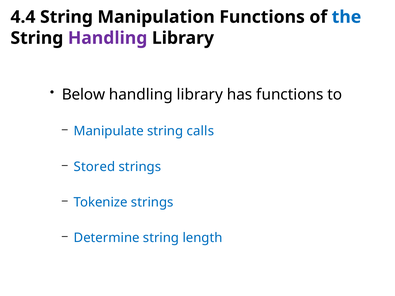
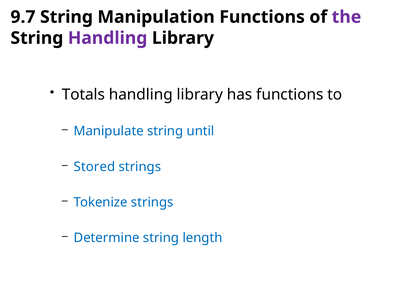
4.4: 4.4 -> 9.7 (23, 17)
the colour: blue -> purple (346, 17)
Below: Below -> Totals (83, 95)
calls: calls -> until (200, 131)
